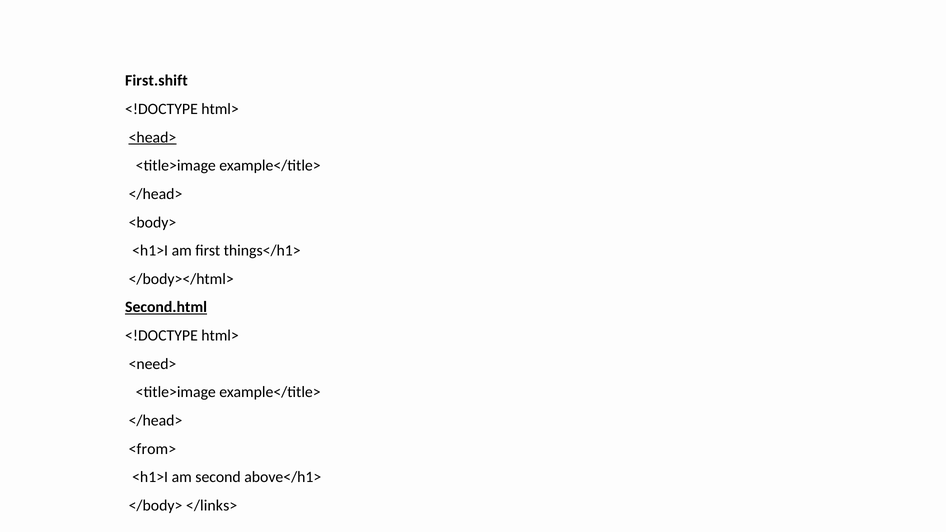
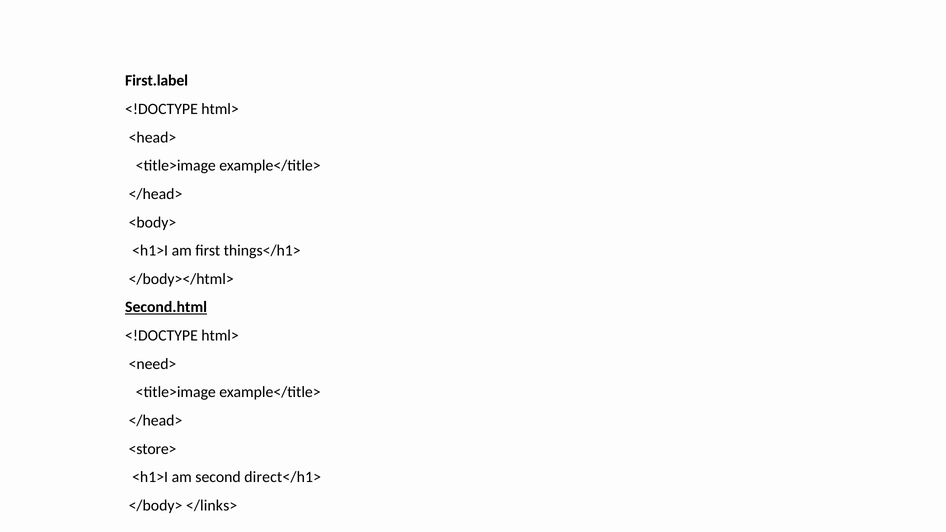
First.shift: First.shift -> First.label (157, 81)
<head> underline: present -> none (152, 137)
<from>: <from> -> <store> (153, 449)
above</h1>: above</h1> -> direct</h1> (283, 477)
